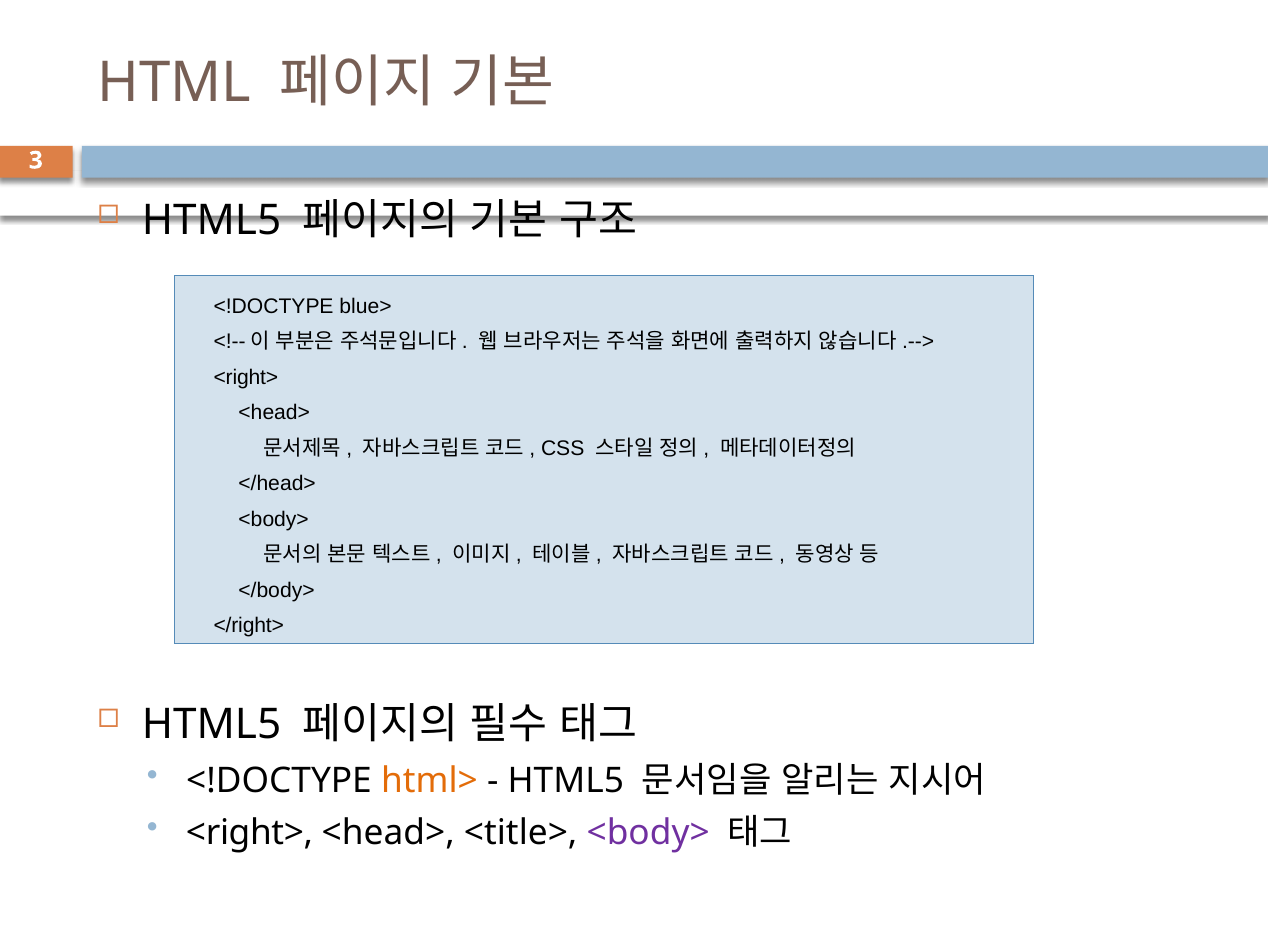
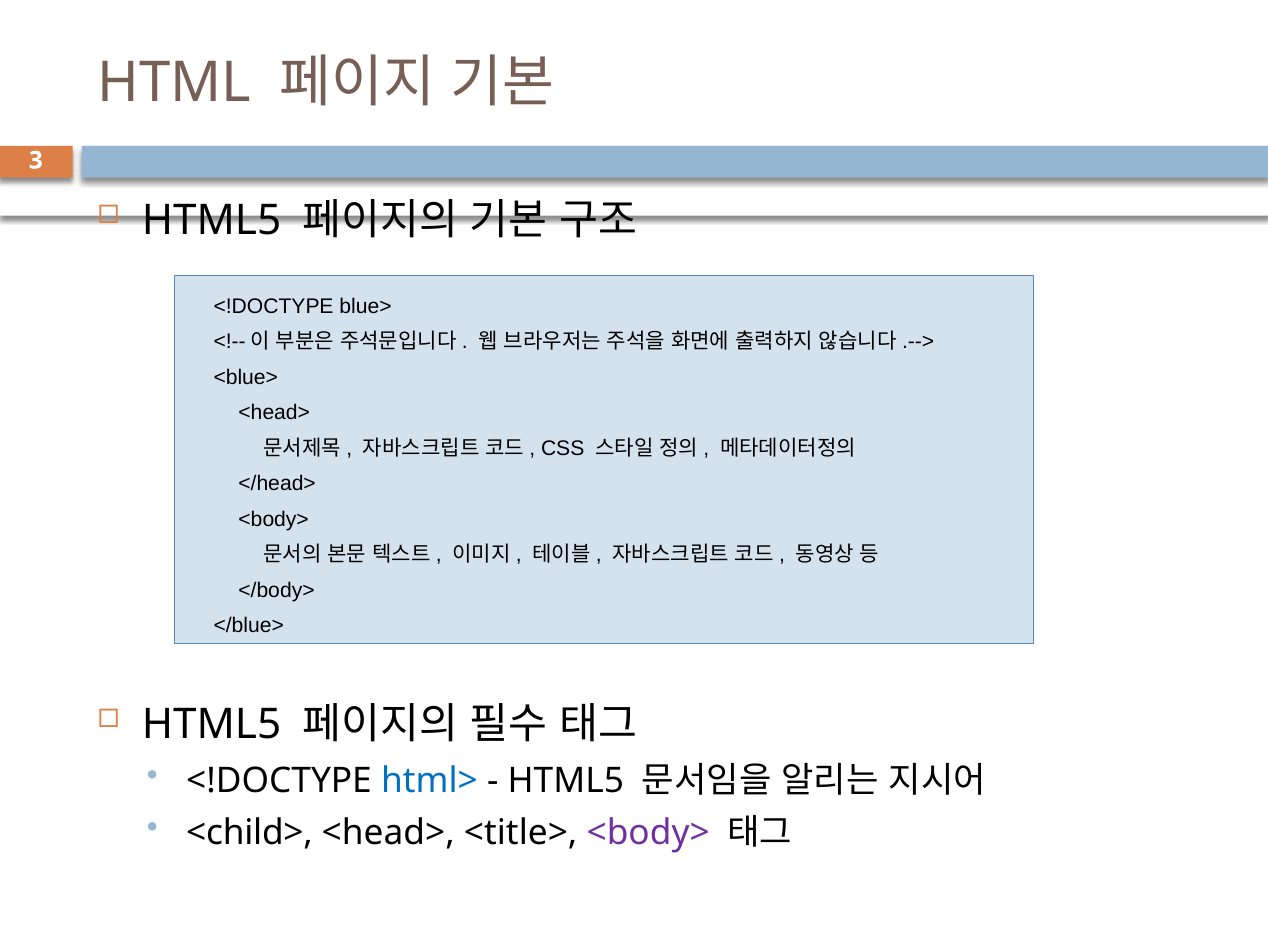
<right>: <right> -> <blue> (246, 377)
</right>: </right> -> </blue> (249, 626)
html> colour: orange -> blue (430, 781)
<right>: <right> -> <child> (250, 833)
